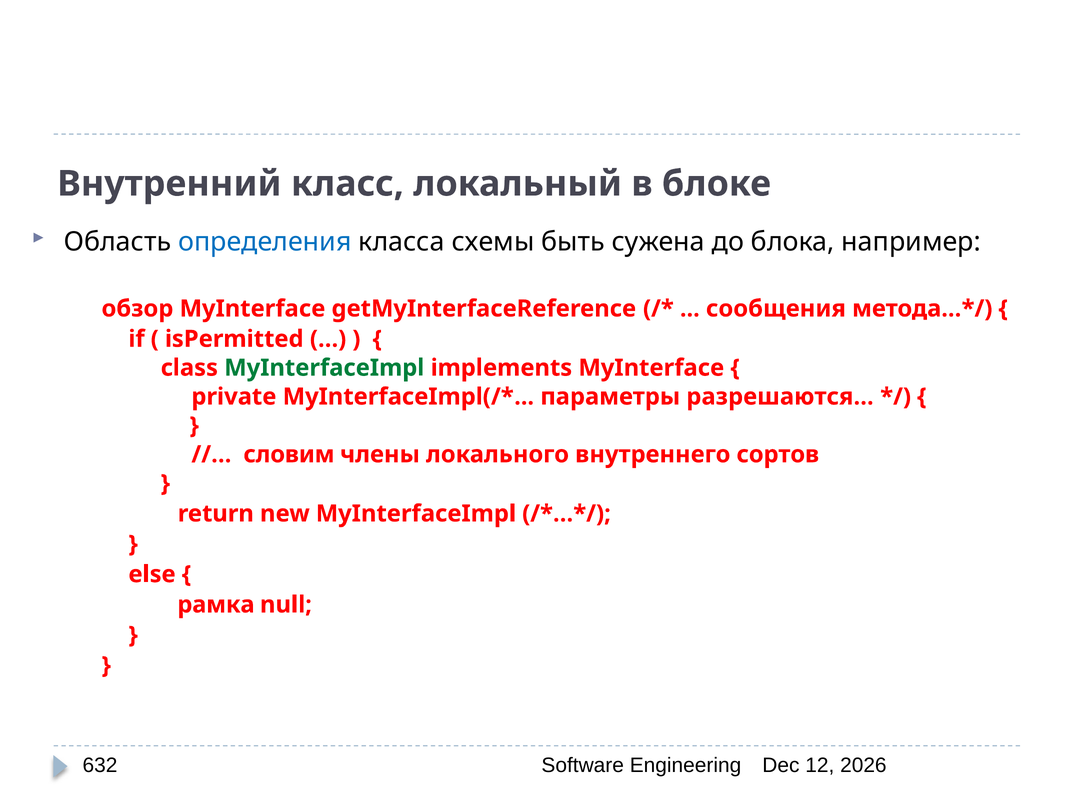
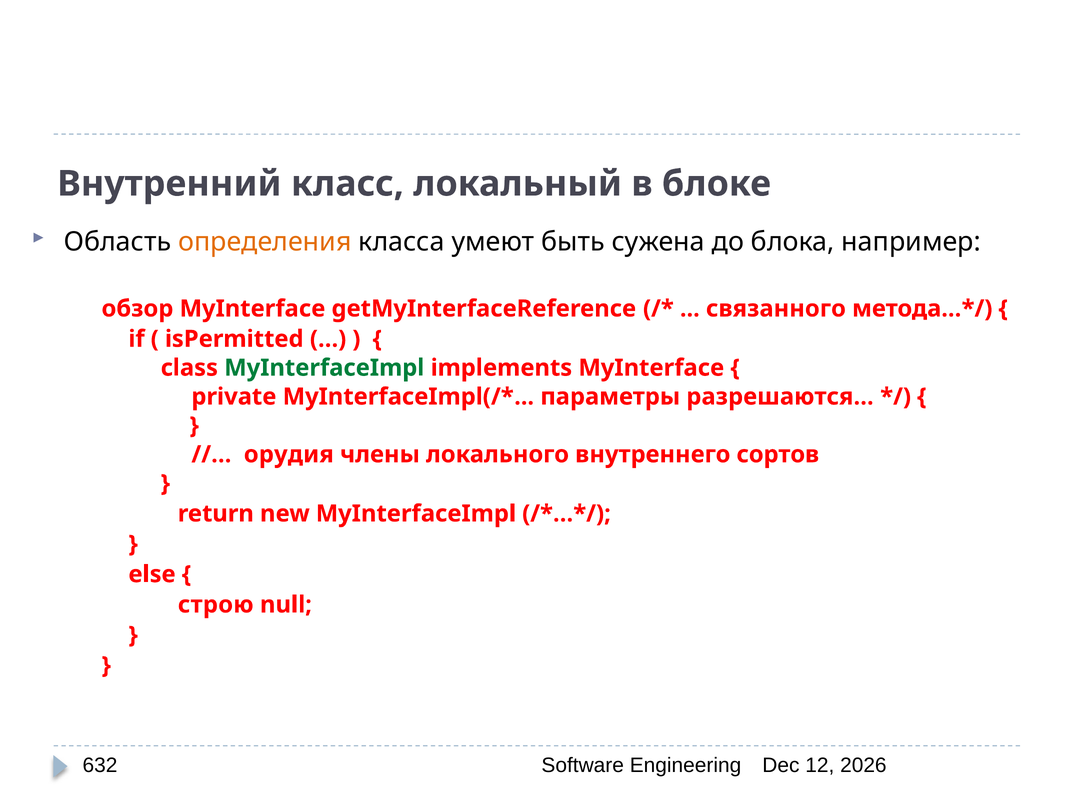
определения colour: blue -> orange (265, 242)
схемы: схемы -> умеют (493, 242)
сообщения: сообщения -> связанного (776, 309)
словим: словим -> орудия (289, 455)
рамка: рамка -> строю (216, 605)
